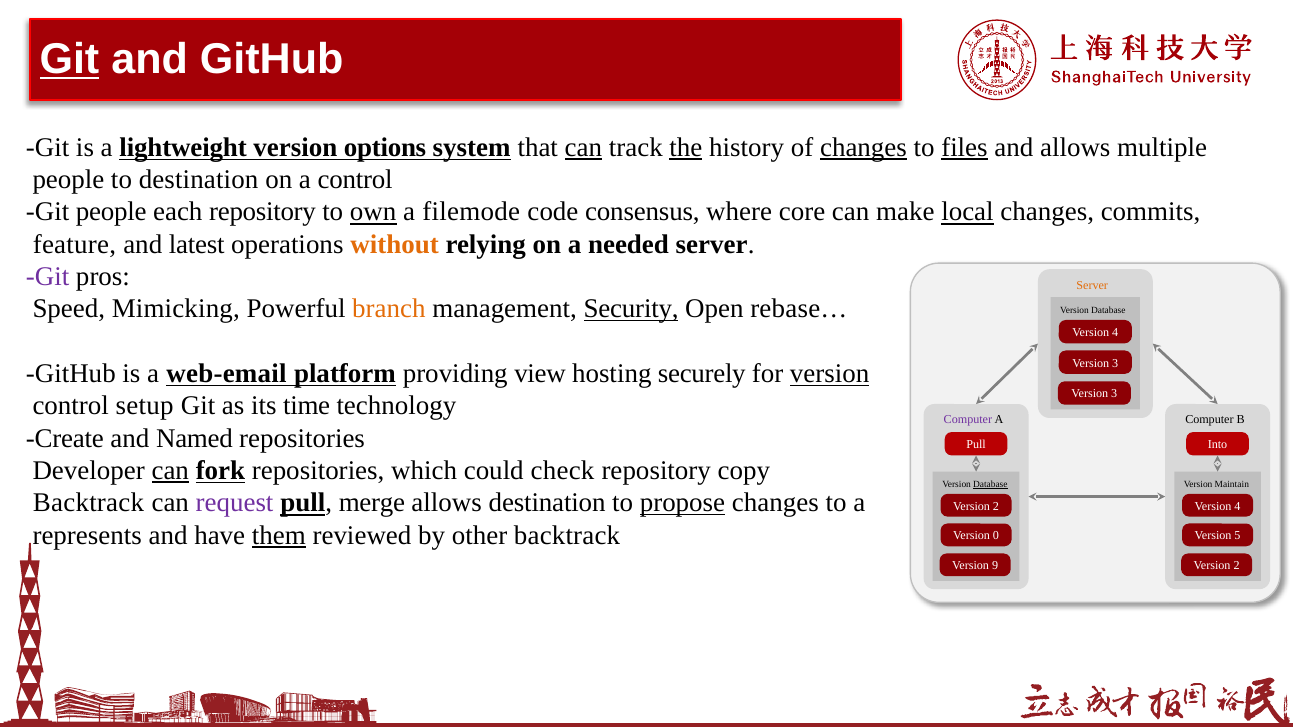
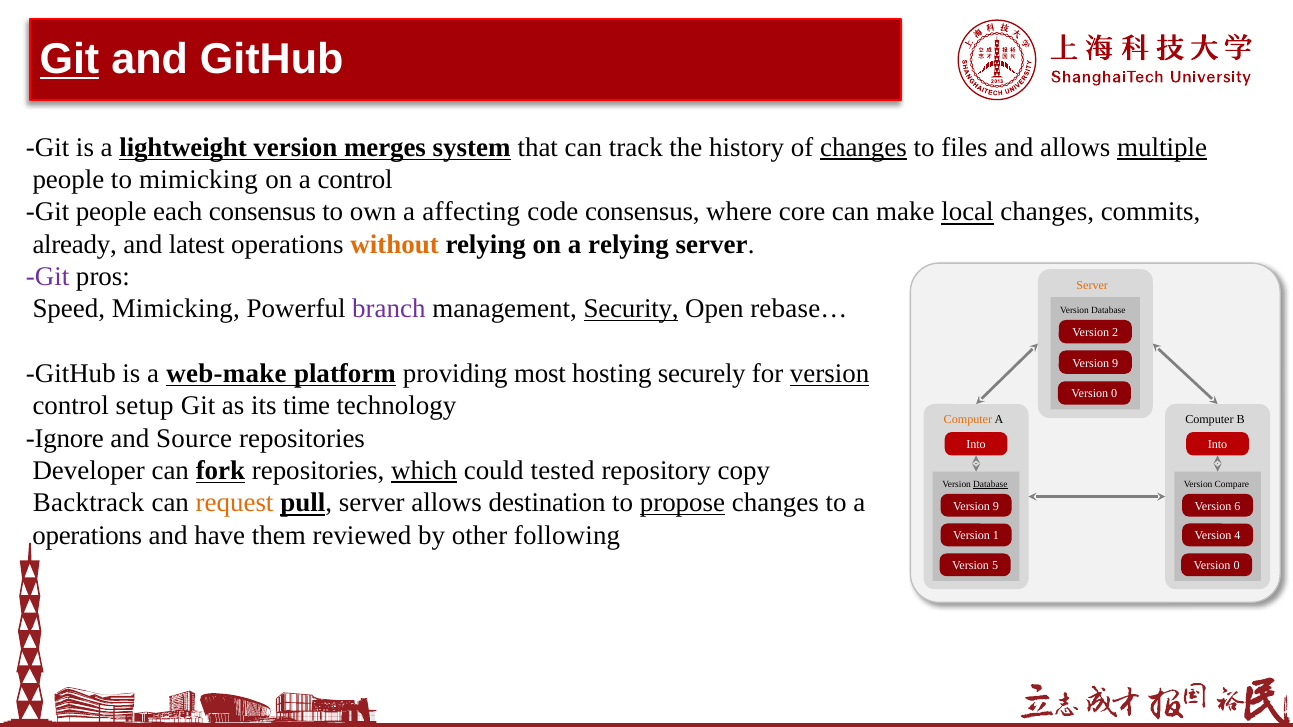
options: options -> merges (385, 148)
can underline: present -> none (583, 148)
the underline: present -> none (686, 148)
files underline: present -> none (964, 148)
multiple underline: none -> present (1162, 148)
to destination: destination -> mimicking (199, 180)
each repository: repository -> consensus (263, 212)
own underline: present -> none (373, 212)
filemode: filemode -> affecting (471, 212)
feature: feature -> already (75, 245)
a needed: needed -> relying (629, 245)
branch colour: orange -> purple (389, 309)
4: 4 -> 2 (1115, 333)
3: 3 -> 9 (1115, 363)
web-email: web-email -> web-make (226, 374)
view: view -> most (540, 374)
3: 3 -> 0 (1114, 394)
Computer colour: purple -> orange (968, 419)
Create: Create -> Ignore (65, 439)
Named: Named -> Source (194, 439)
Pull: Pull -> Into (976, 445)
can underline: present -> none (170, 471)
which underline: none -> present (424, 471)
check: check -> tested (563, 471)
Maintain: Maintain -> Compare (1232, 485)
request colour: purple -> orange (235, 503)
pull merge: merge -> server (372, 503)
2: 2 -> 9 (996, 506)
4: 4 -> 6 (1238, 506)
represents: represents -> operations (87, 536)
them underline: present -> none (279, 536)
other backtrack: backtrack -> following (567, 536)
0: 0 -> 1 (996, 536)
5: 5 -> 4 (1238, 536)
9: 9 -> 5 (995, 566)
2: 2 -> 0 (1237, 566)
